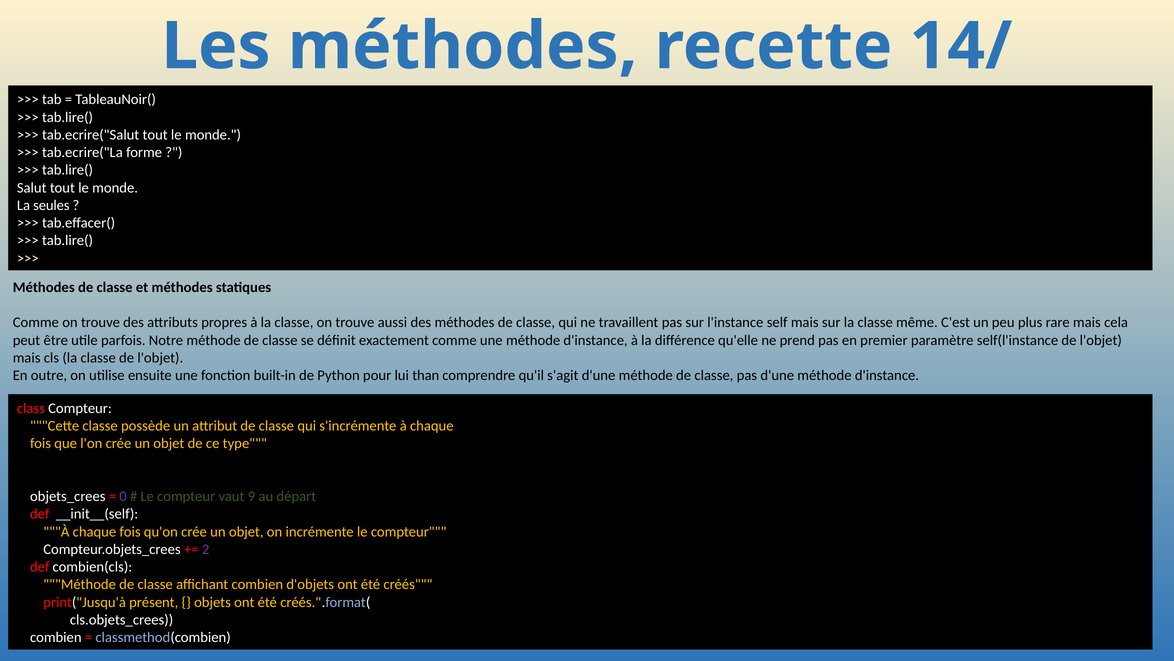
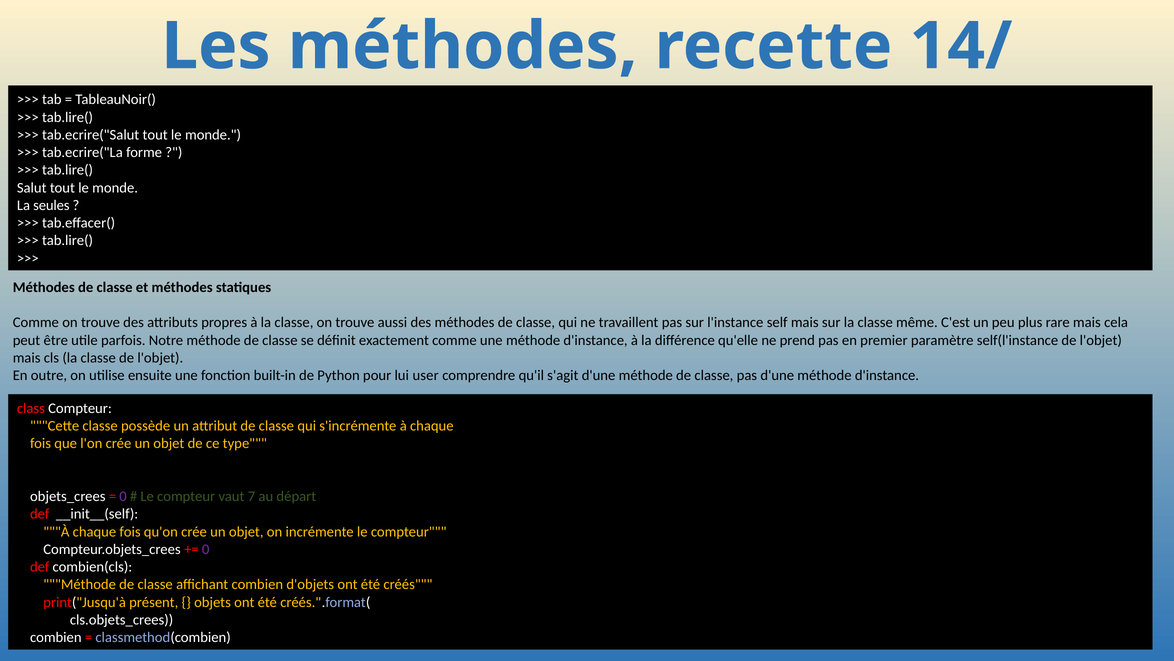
than: than -> user (426, 375)
9: 9 -> 7 (251, 496)
2: 2 -> 0 (206, 549)
